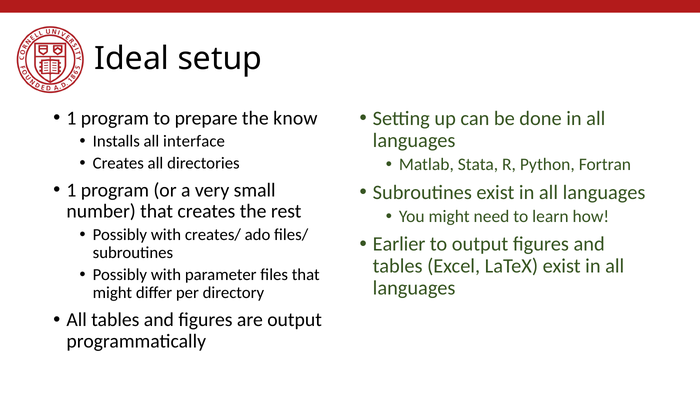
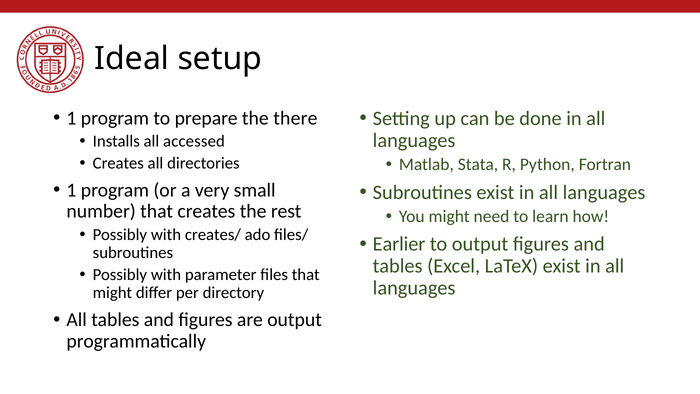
know: know -> there (295, 118)
interface: interface -> accessed (194, 141)
